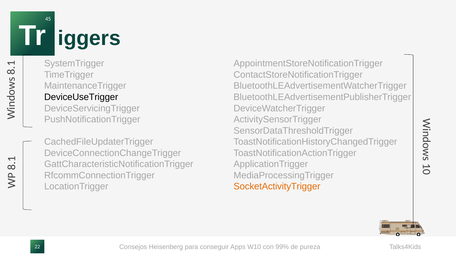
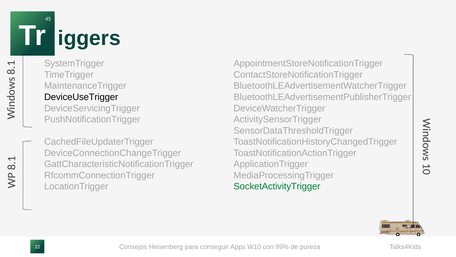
SocketActivityTrigger colour: orange -> green (277, 186)
